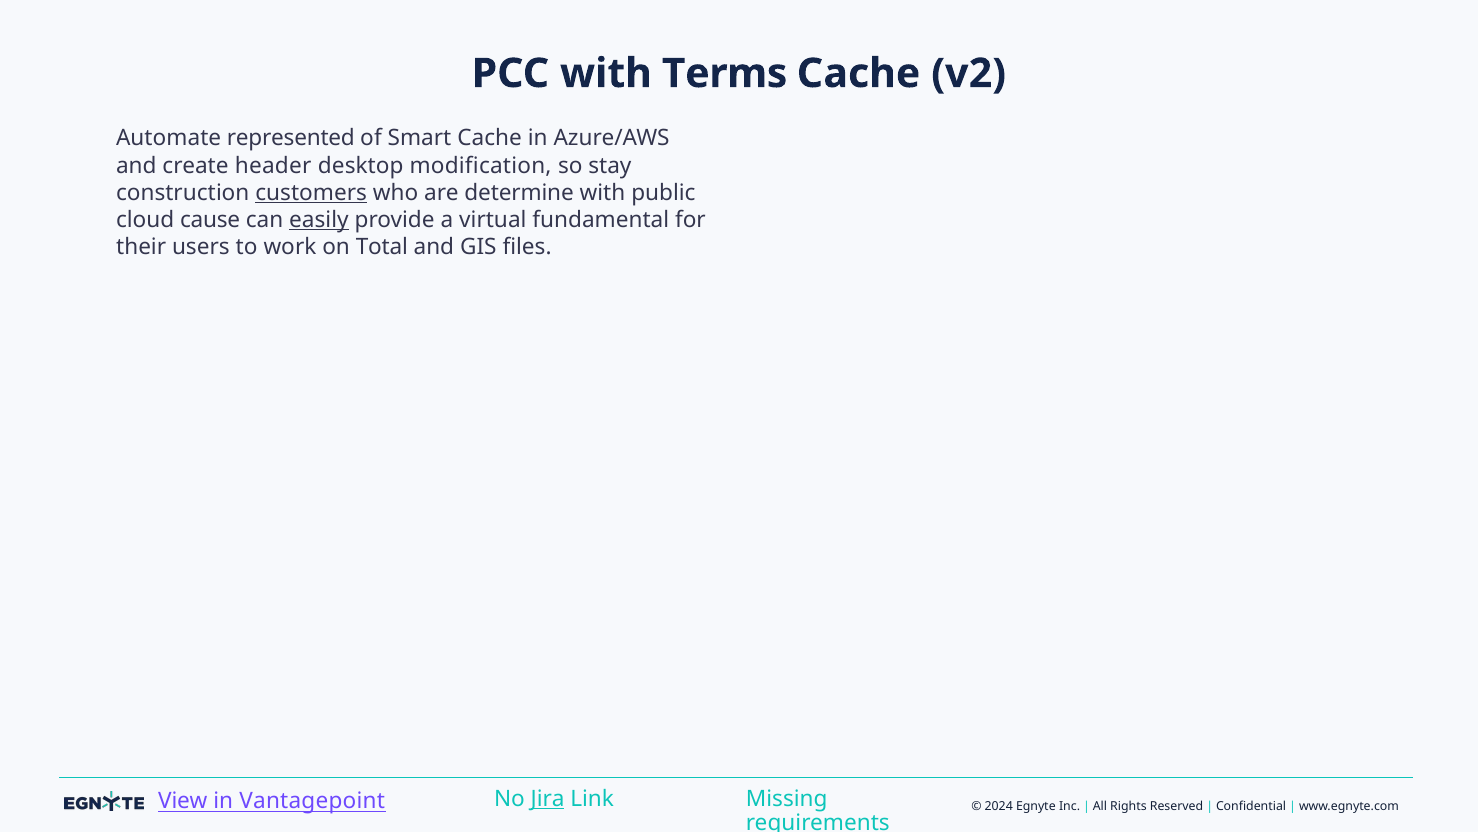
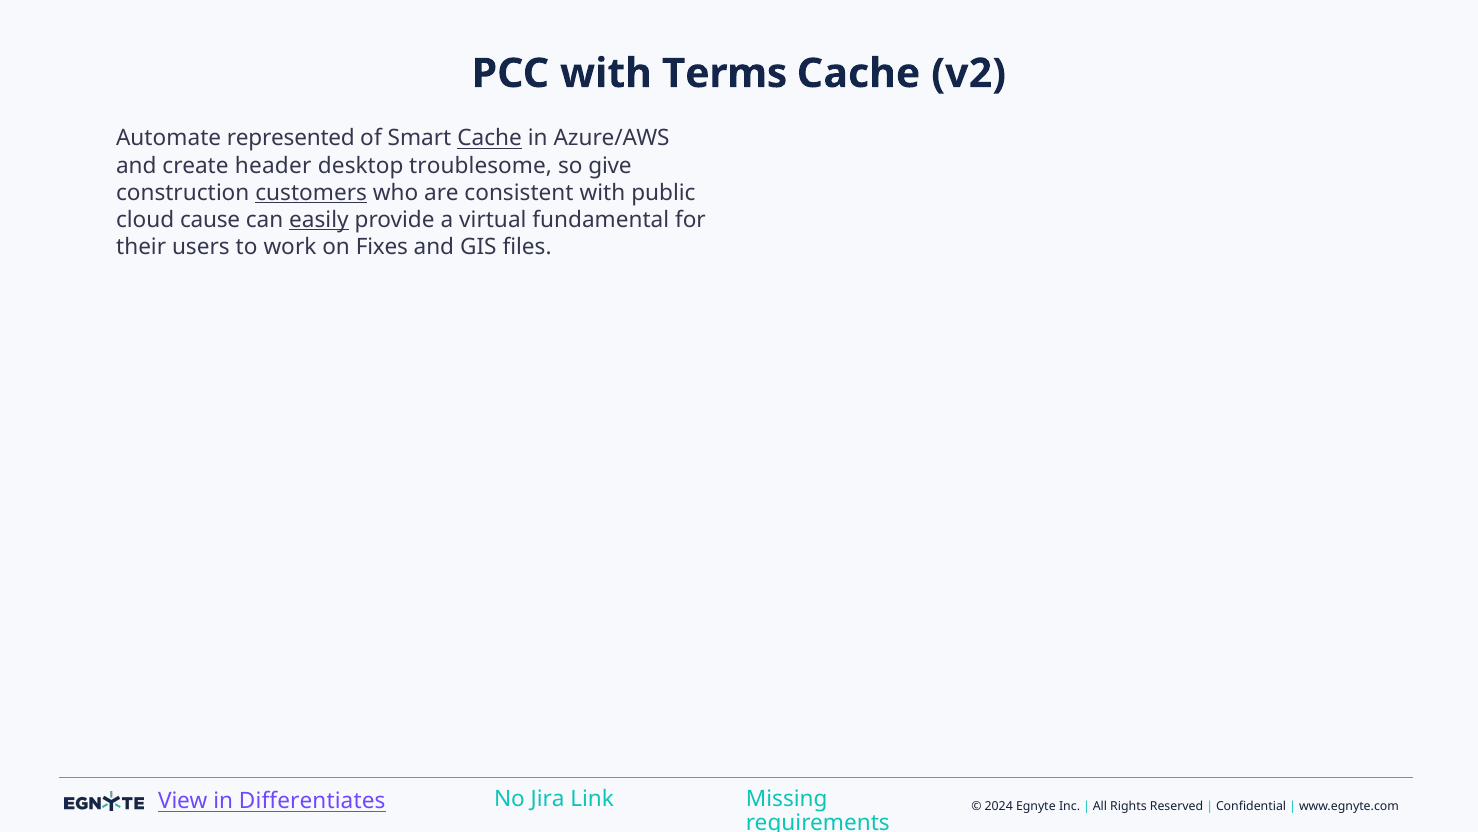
Cache underline: none -> present (490, 138)
modification: modification -> troublesome (481, 165)
stay: stay -> give (610, 165)
determine: determine -> consistent (519, 193)
Total: Total -> Fixes (382, 247)
Vantagepoint: Vantagepoint -> Differentiates (312, 801)
Jira underline: present -> none (548, 798)
